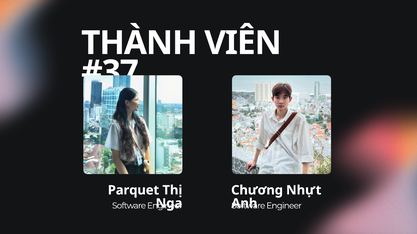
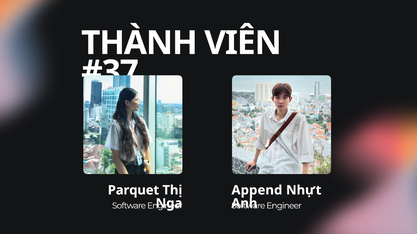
Chương: Chương -> Append (257, 191)
